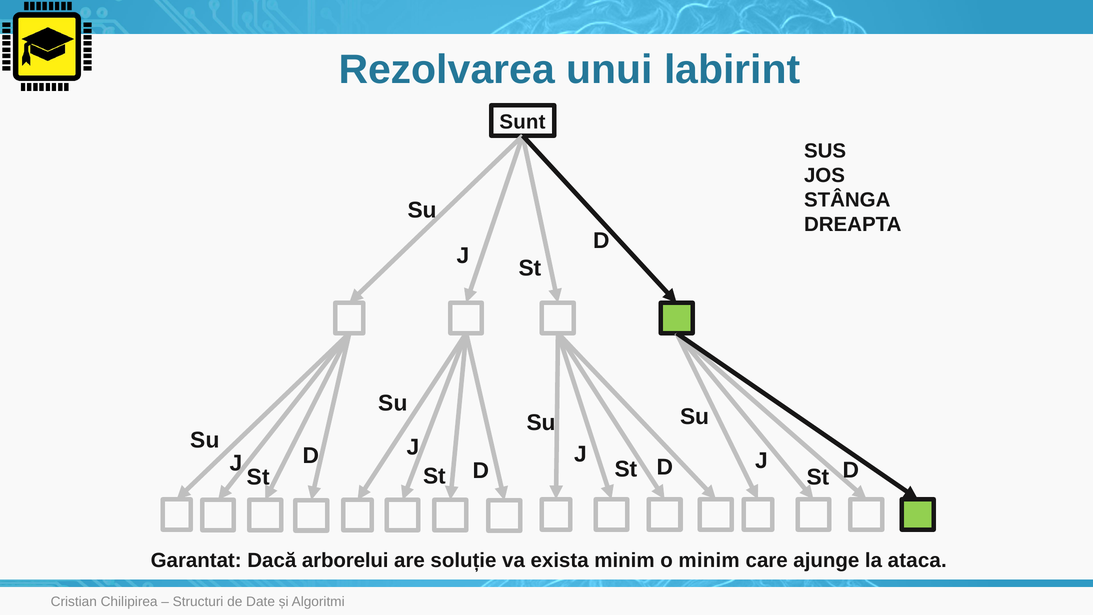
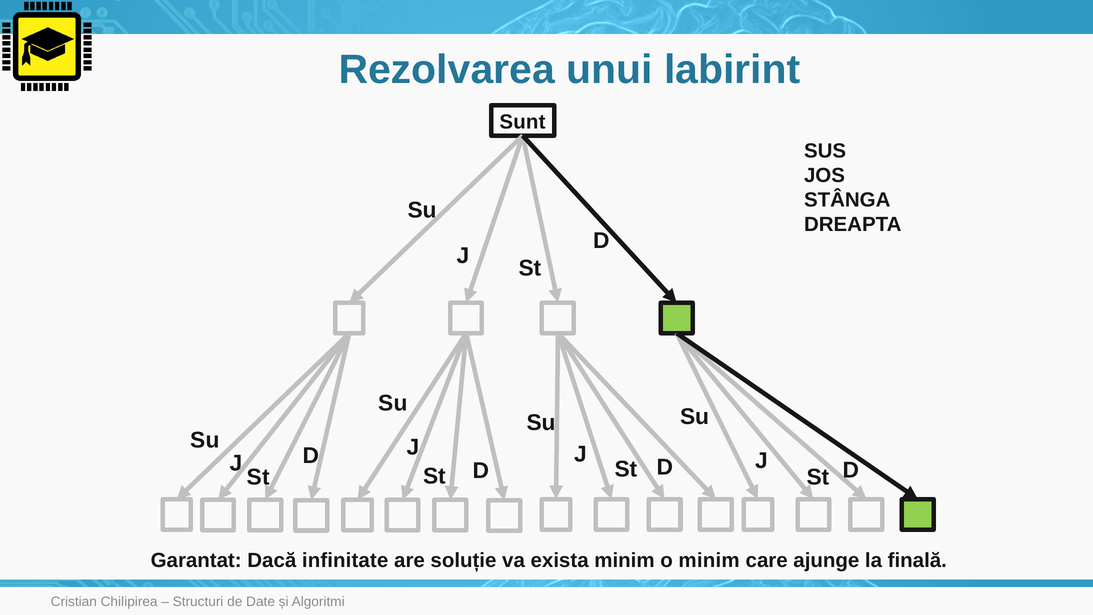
arborelui: arborelui -> infinitate (345, 560)
ataca: ataca -> finală (917, 560)
